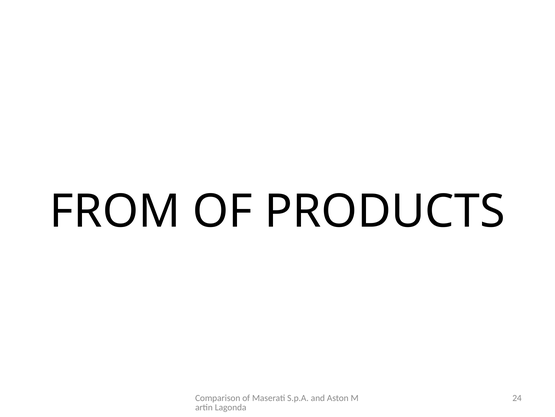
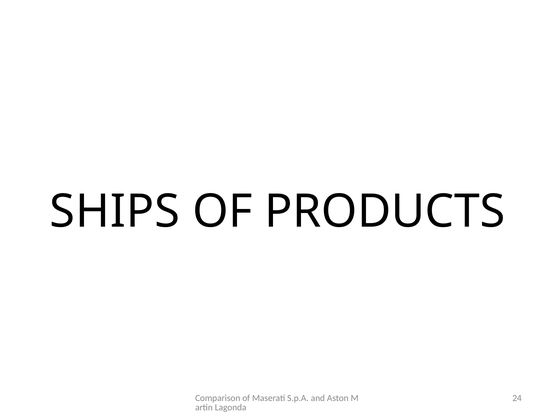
FROM: FROM -> SHIPS (115, 211)
